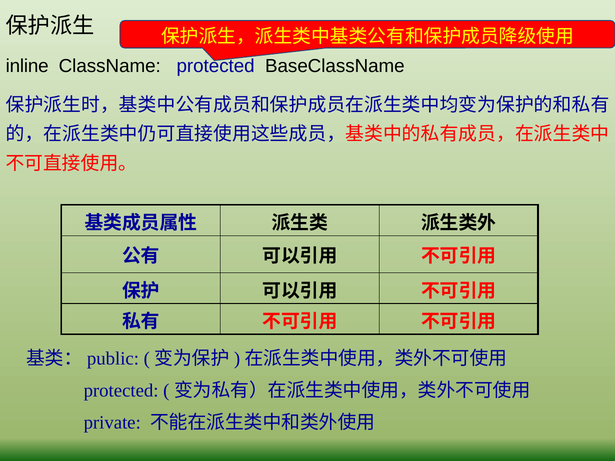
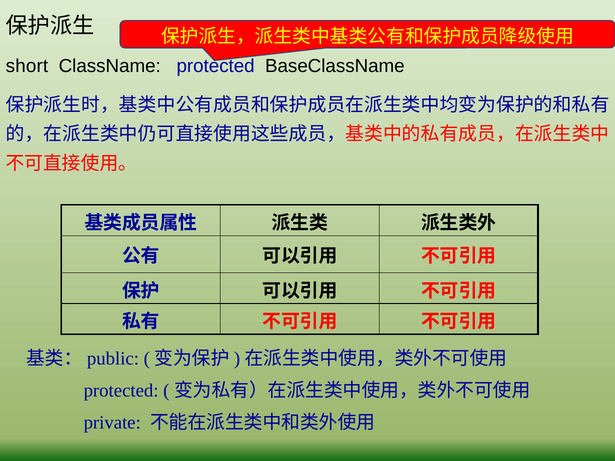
inline: inline -> short (27, 66)
